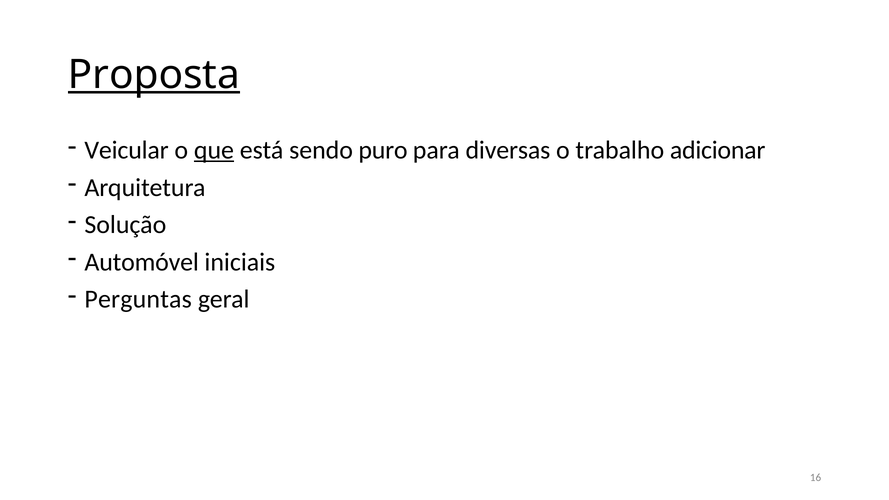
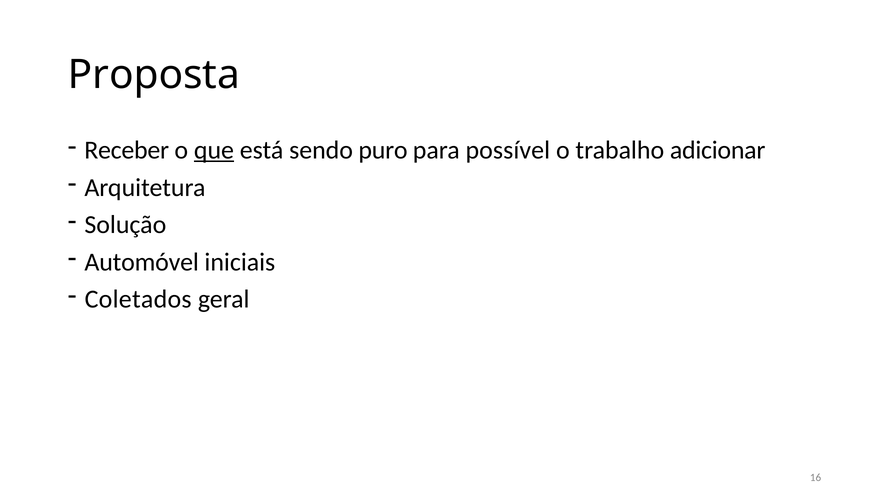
Proposta underline: present -> none (154, 75)
Veicular: Veicular -> Receber (127, 150)
diversas: diversas -> possível (508, 150)
Perguntas: Perguntas -> Coletados (138, 299)
